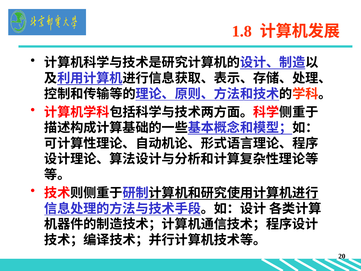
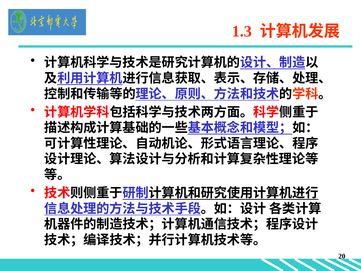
1.8: 1.8 -> 1.3 (242, 31)
